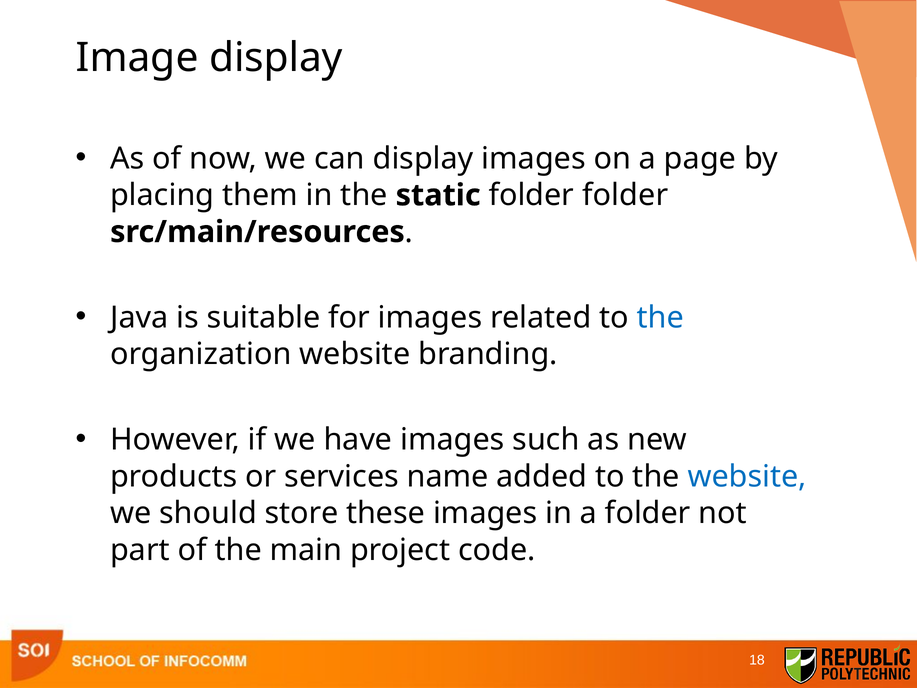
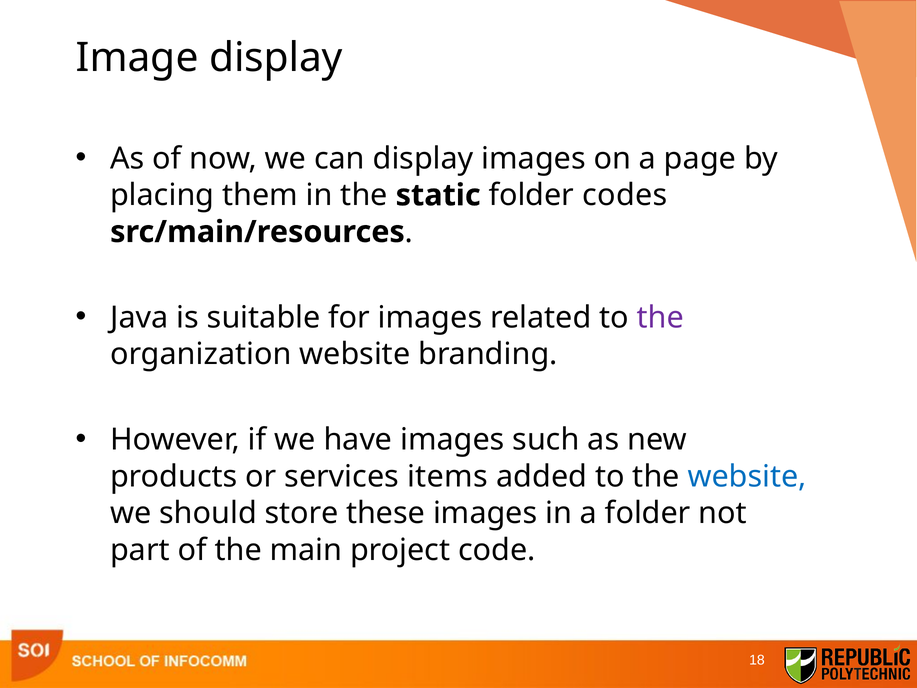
folder folder: folder -> codes (625, 195)
the colour: blue -> purple (660, 317)
name: name -> items (447, 476)
